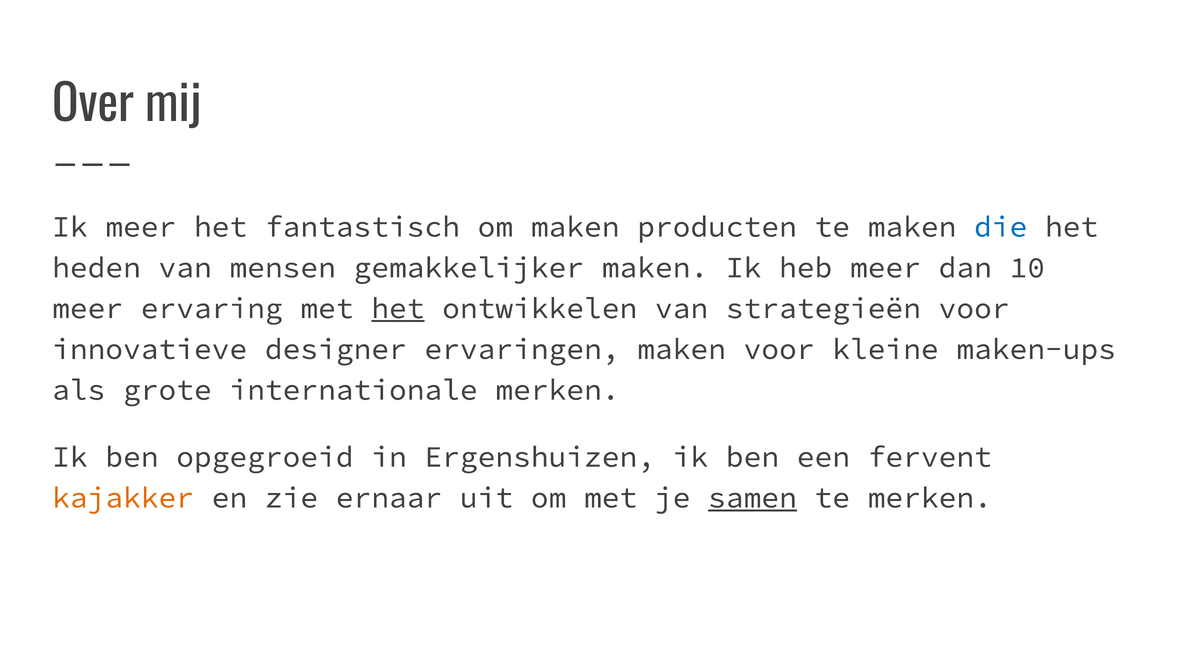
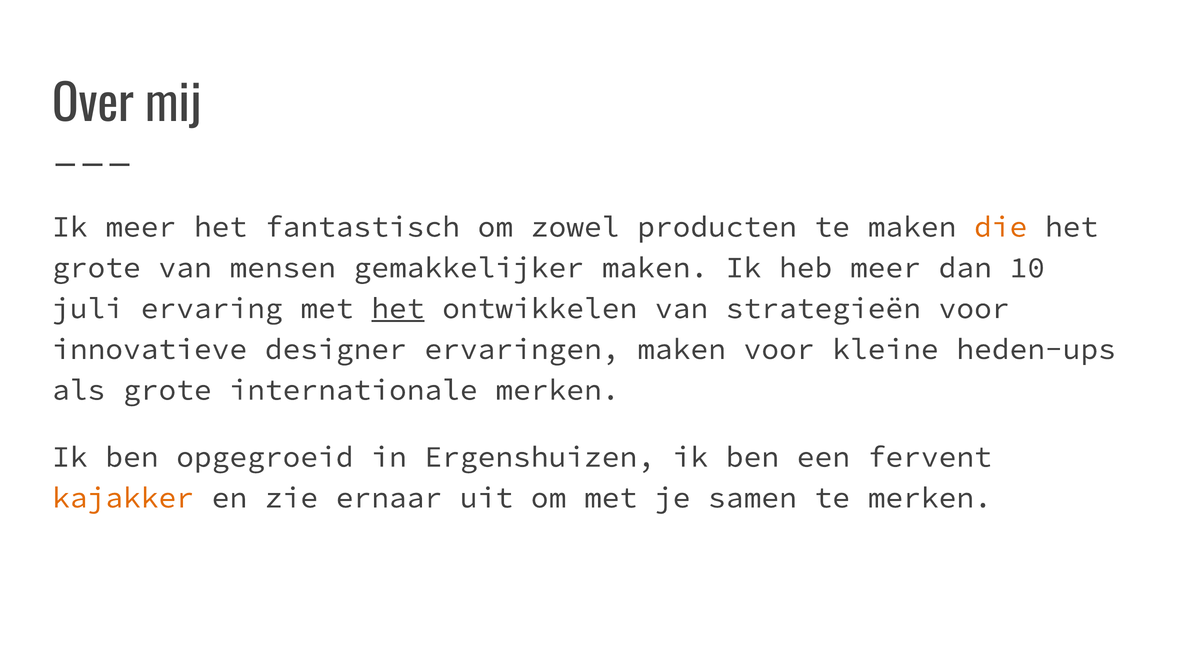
om maken: maken -> zowel (575, 227)
die colour: blue -> orange (1001, 227)
heden: heden -> grote (96, 268)
meer: meer -> juli (88, 308)
maken-ups: maken-ups -> heden-ups (1036, 349)
samen underline: present -> none (752, 498)
